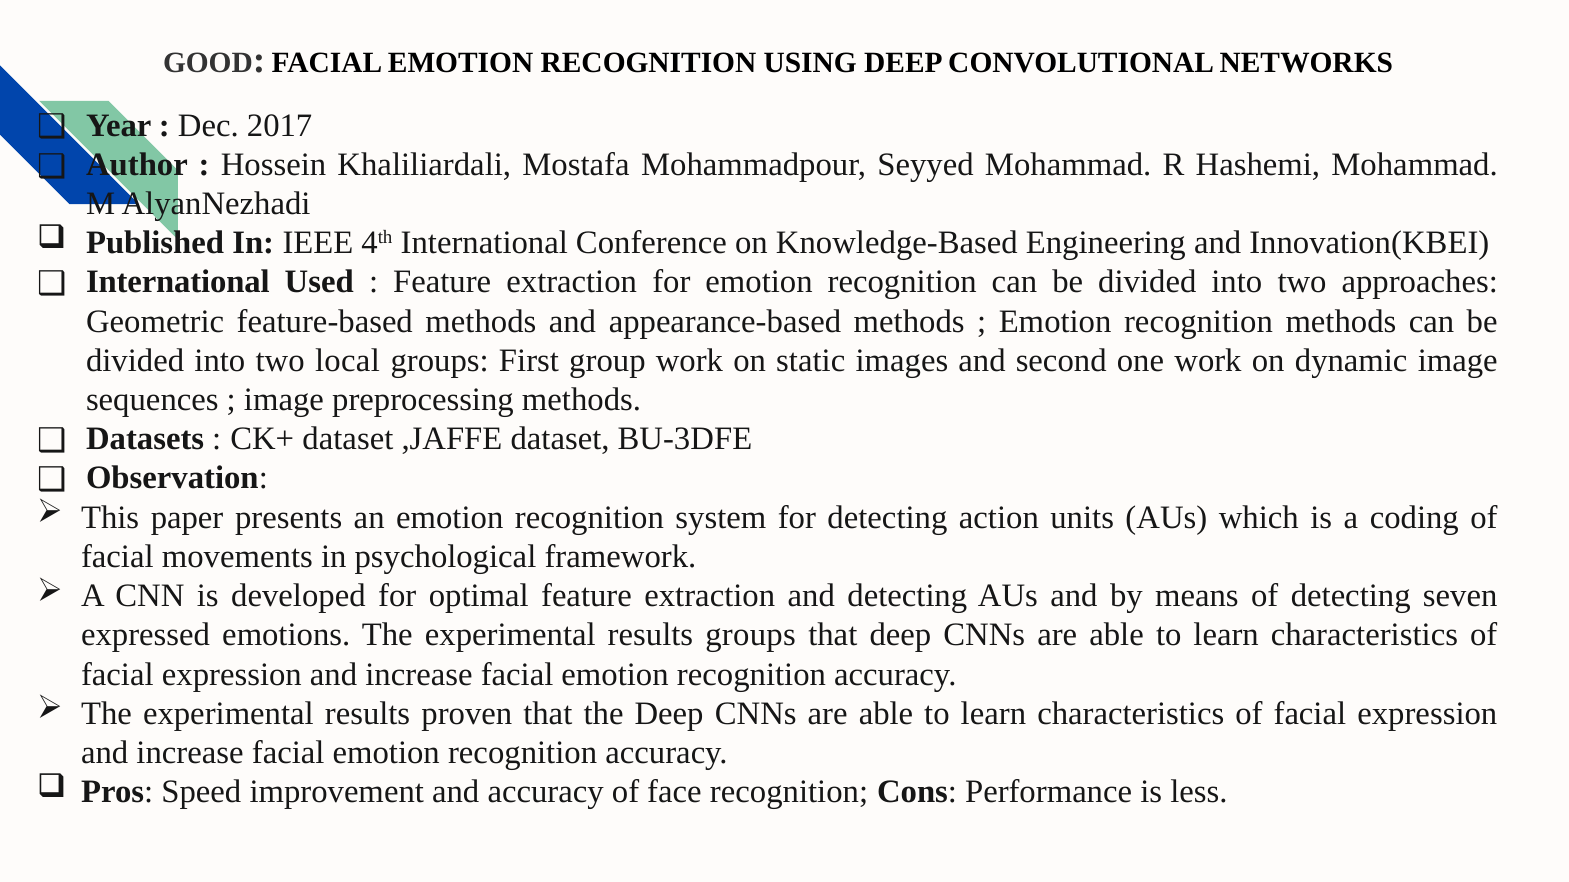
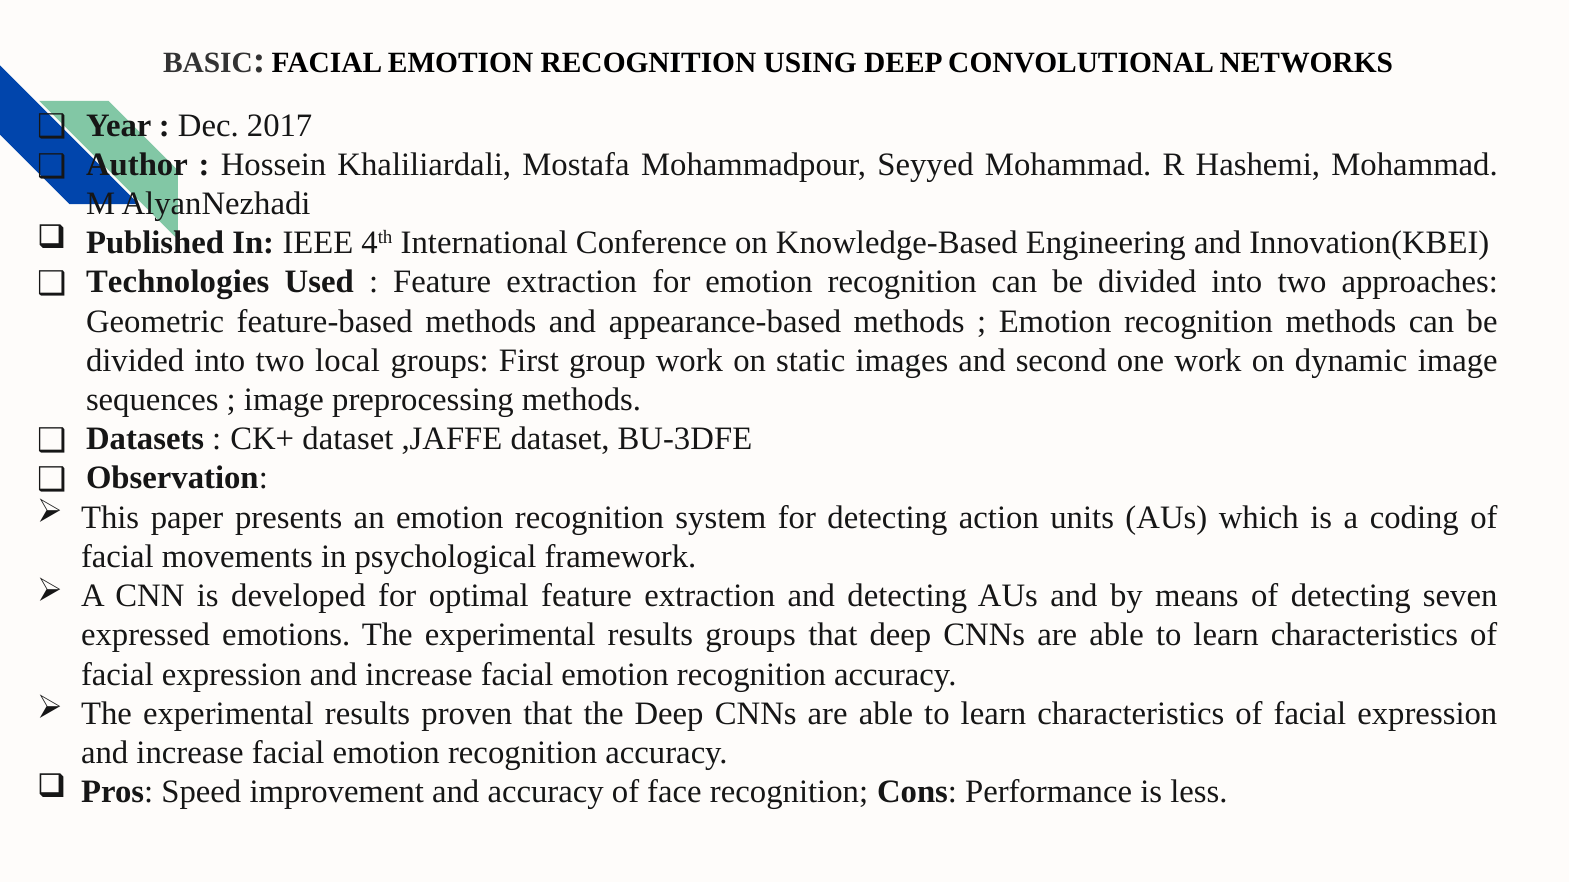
GOOD: GOOD -> BASIC (208, 63)
International: International -> Technologies (178, 282)
